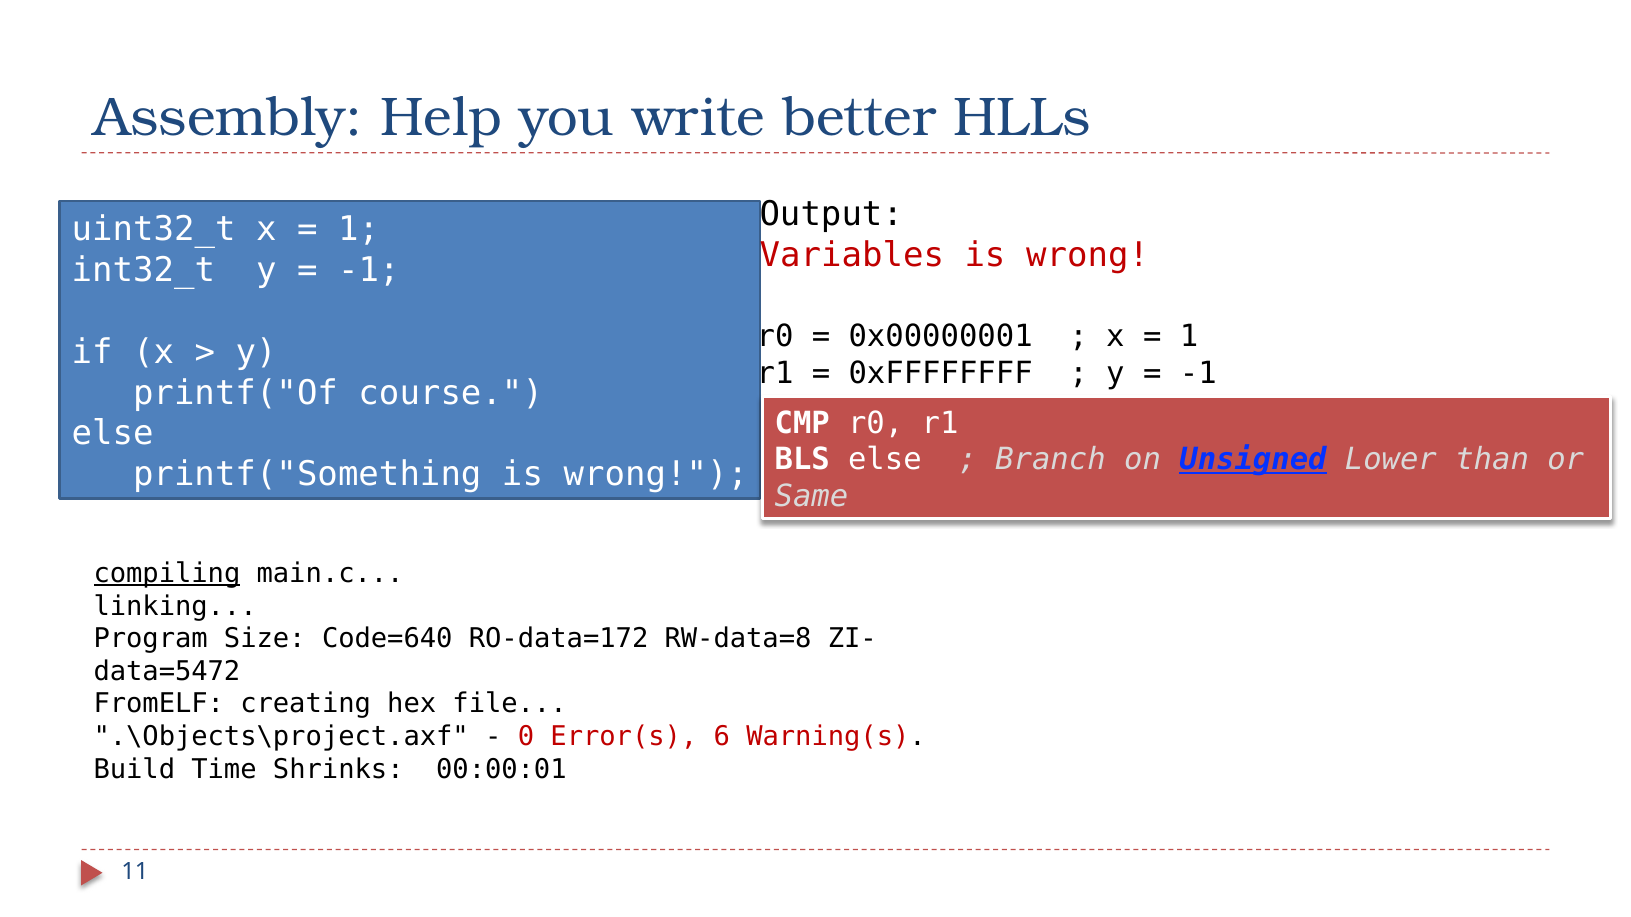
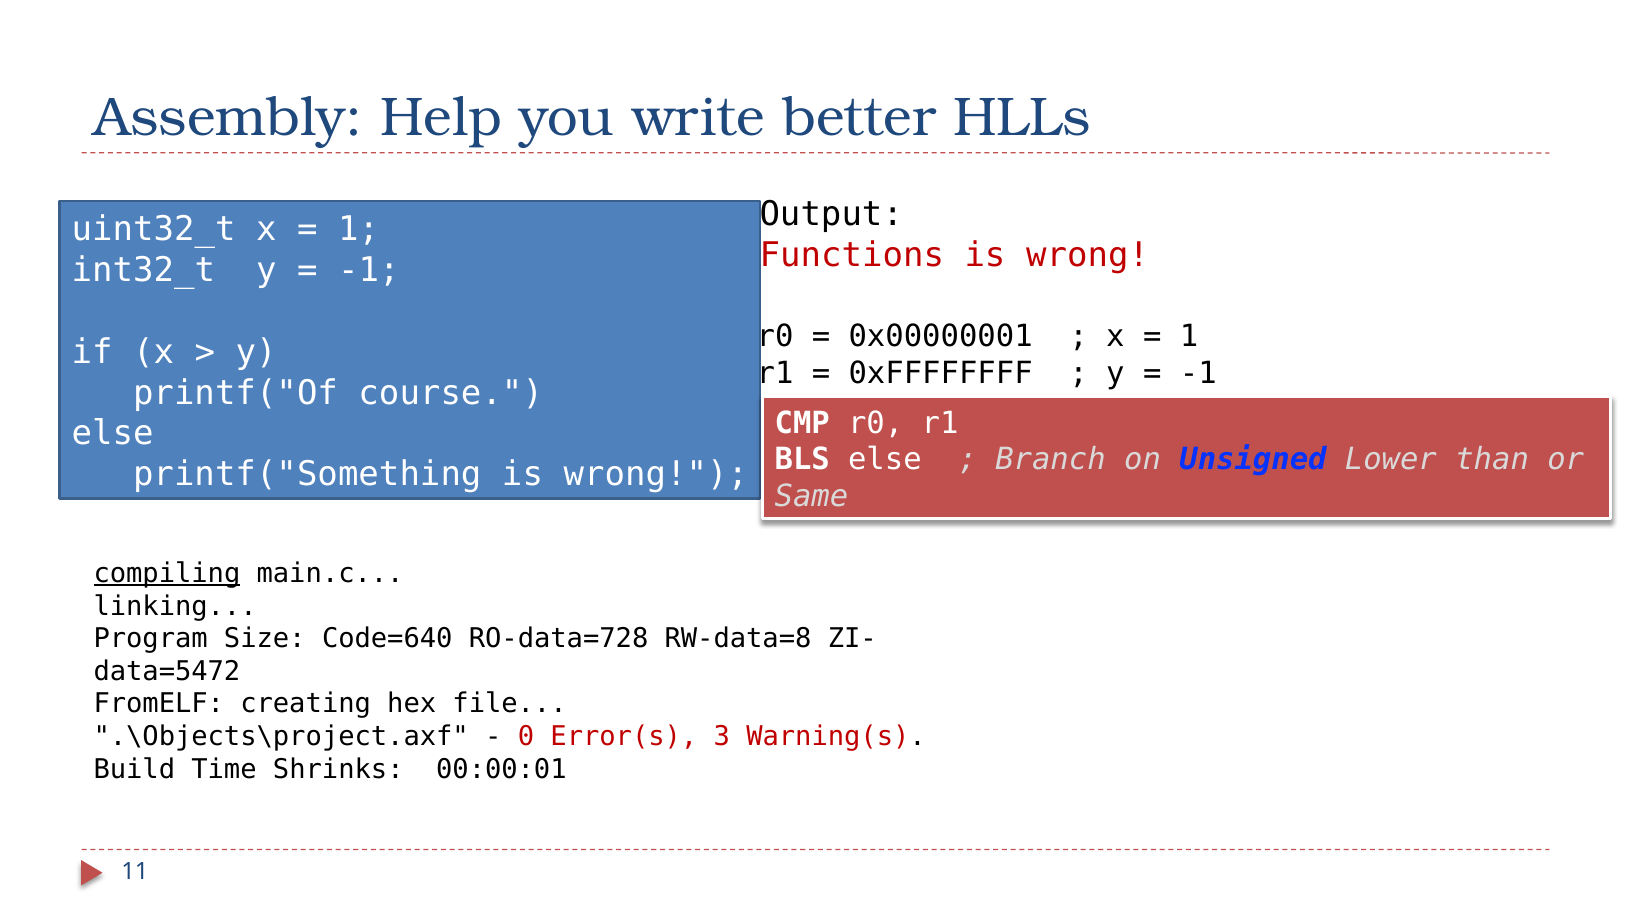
Variables: Variables -> Functions (852, 256)
Unsigned underline: present -> none (1253, 460)
RO-data=172: RO-data=172 -> RO-data=728 (559, 639)
6: 6 -> 3 (722, 737)
